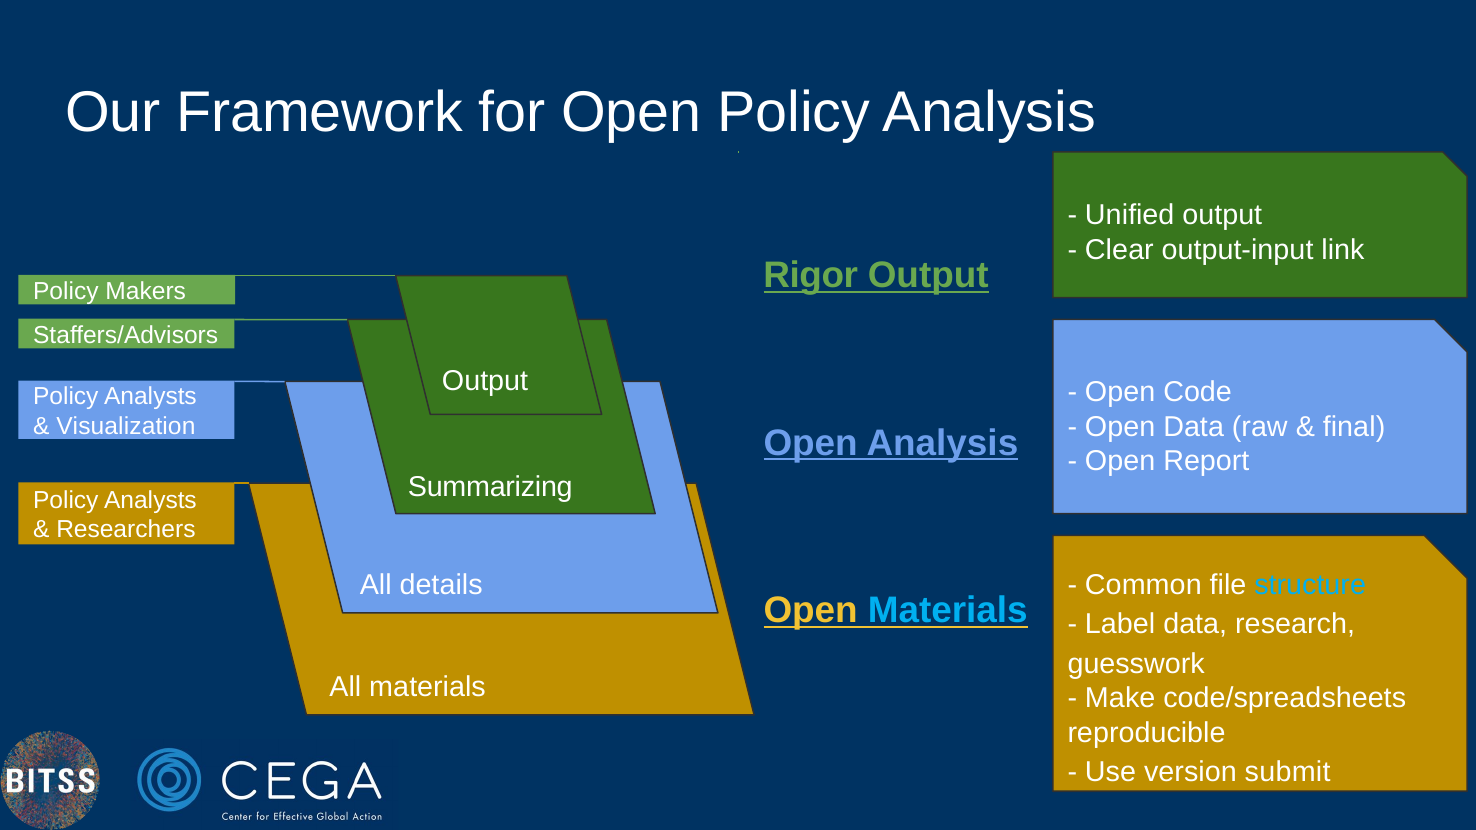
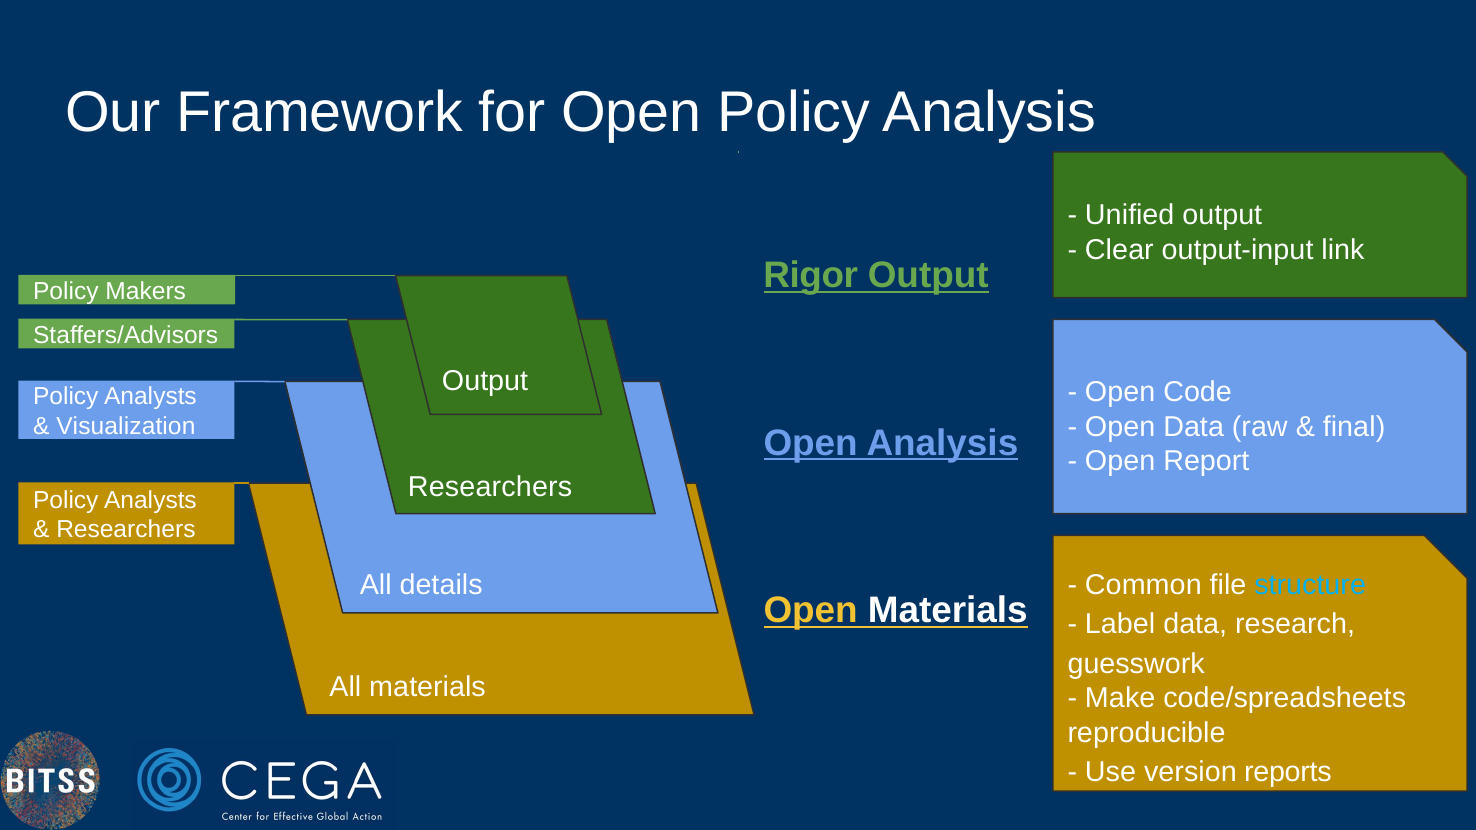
Summarizing: Summarizing -> Researchers (490, 488)
Materials colour: light blue -> white (948, 610)
submit: submit -> reports (1288, 773)
